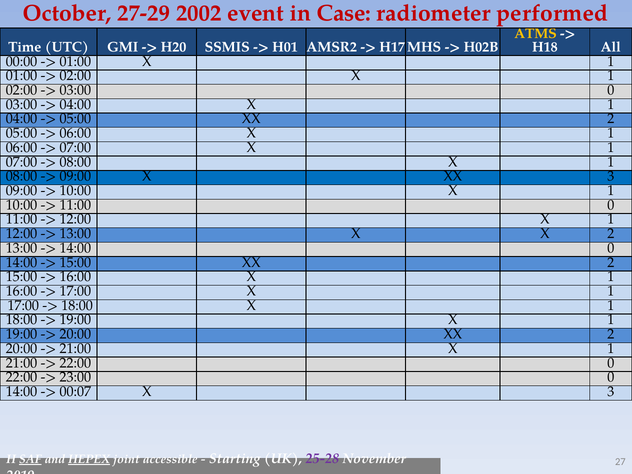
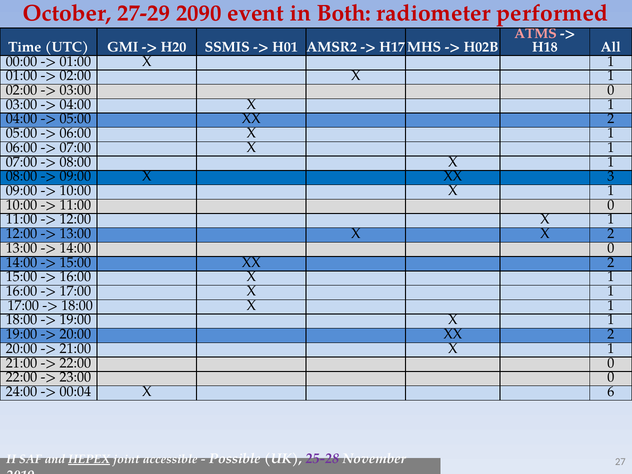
2002: 2002 -> 2090 (199, 13)
Case: Case -> Both (344, 13)
ATMS colour: yellow -> pink (535, 34)
14:00: 14:00 -> 24:00 (22, 392)
00:07: 00:07 -> 00:04 (75, 392)
X 3: 3 -> 6 (611, 392)
SAF underline: present -> none (30, 459)
Starting: Starting -> Possible (235, 459)
